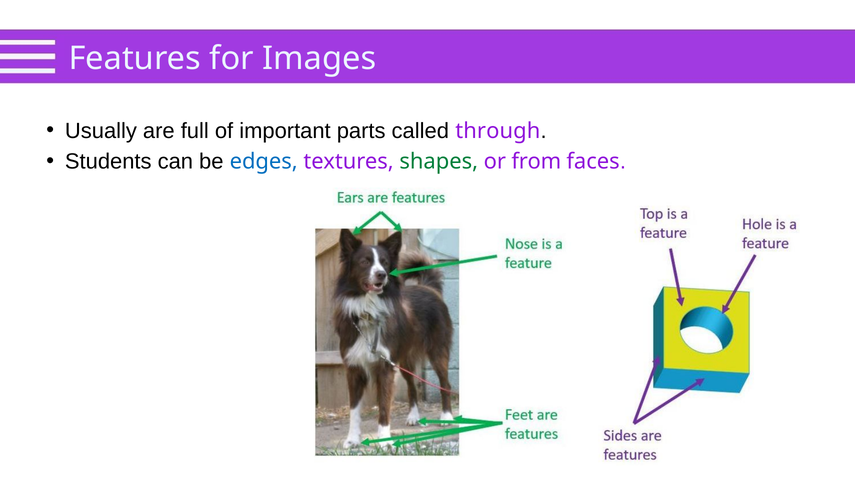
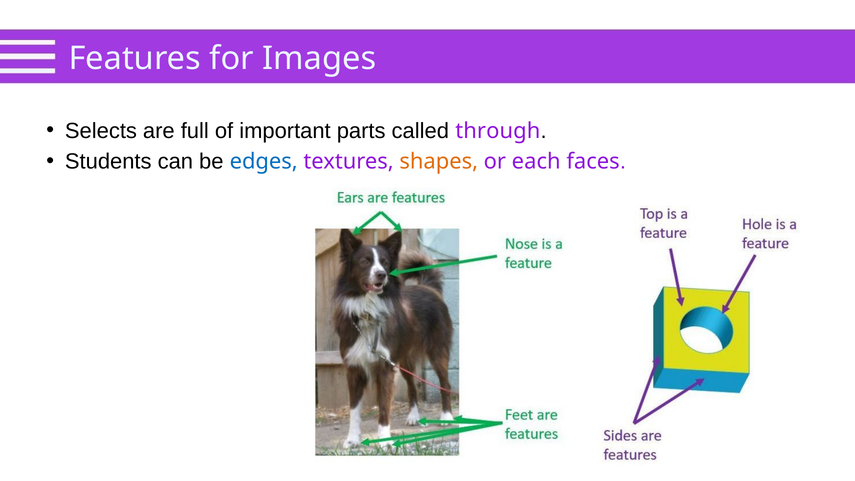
Usually: Usually -> Selects (101, 131)
shapes colour: green -> orange (439, 162)
from: from -> each (536, 162)
